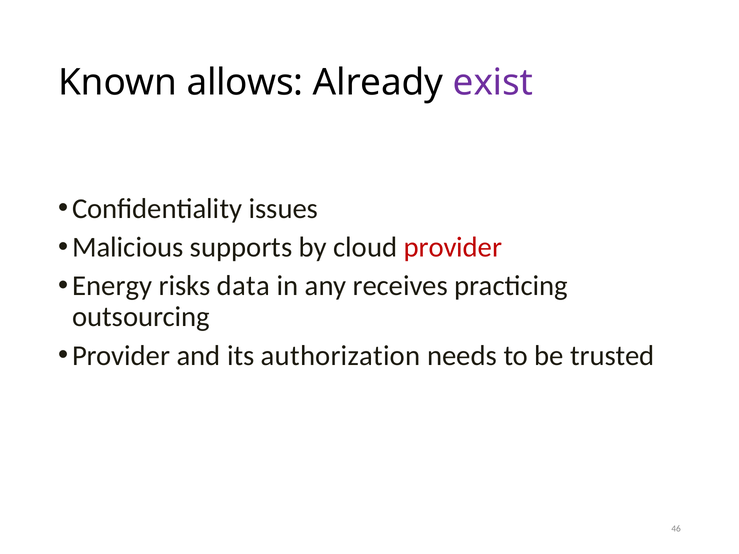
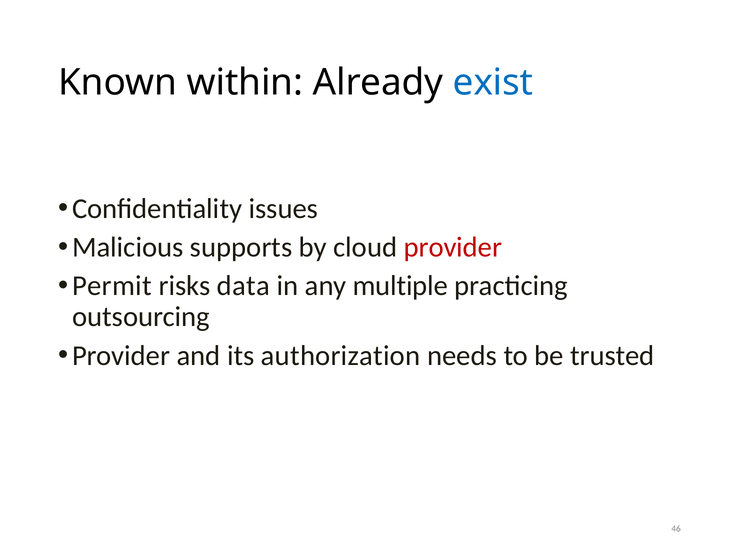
allows: allows -> within (245, 83)
exist colour: purple -> blue (493, 83)
Energy: Energy -> Permit (112, 286)
receives: receives -> multiple (400, 286)
